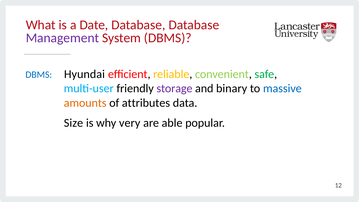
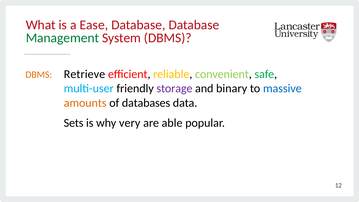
Date: Date -> Ease (94, 25)
Management colour: purple -> green (62, 38)
Hyundai: Hyundai -> Retrieve (84, 74)
DBMS colour: blue -> orange (39, 75)
attributes: attributes -> databases (146, 103)
Size: Size -> Sets (74, 123)
